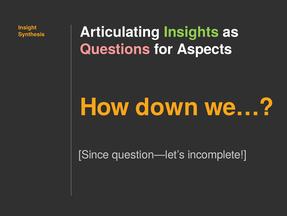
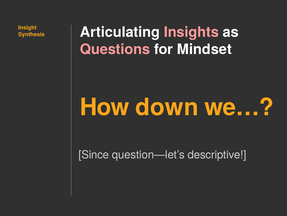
Insights colour: light green -> pink (191, 32)
Aspects: Aspects -> Mindset (204, 49)
incomplete: incomplete -> descriptive (217, 154)
